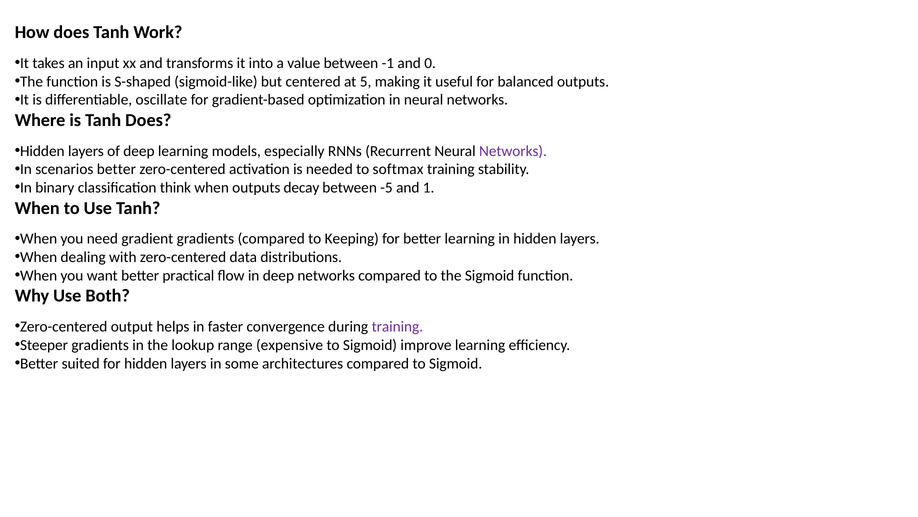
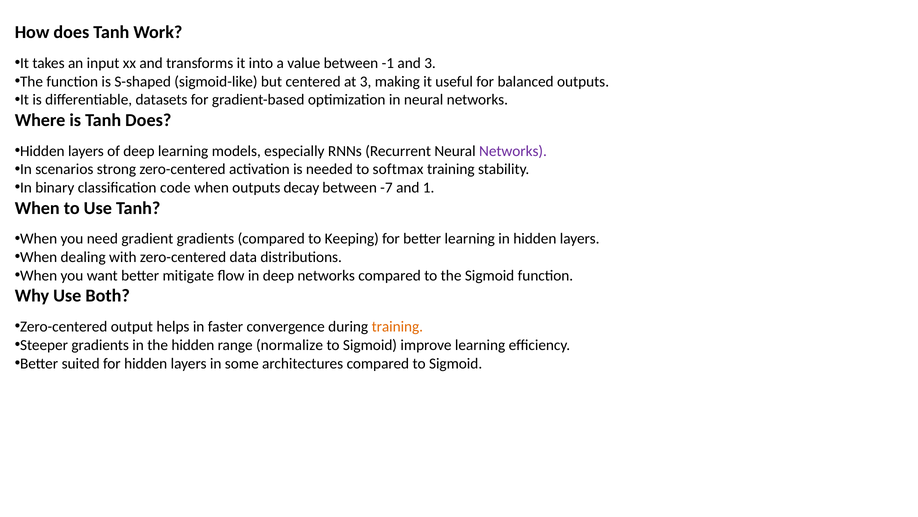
and 0: 0 -> 3 (430, 63)
at 5: 5 -> 3 (366, 81)
oscillate: oscillate -> datasets (162, 100)
scenarios better: better -> strong (116, 169)
think: think -> code (175, 188)
-5: -5 -> -7 (386, 188)
practical: practical -> mitigate (188, 275)
training colour: purple -> orange (397, 326)
the lookup: lookup -> hidden (193, 345)
expensive: expensive -> normalize (290, 345)
